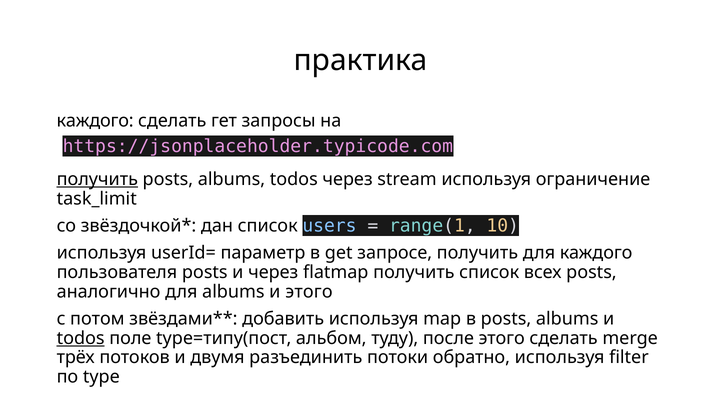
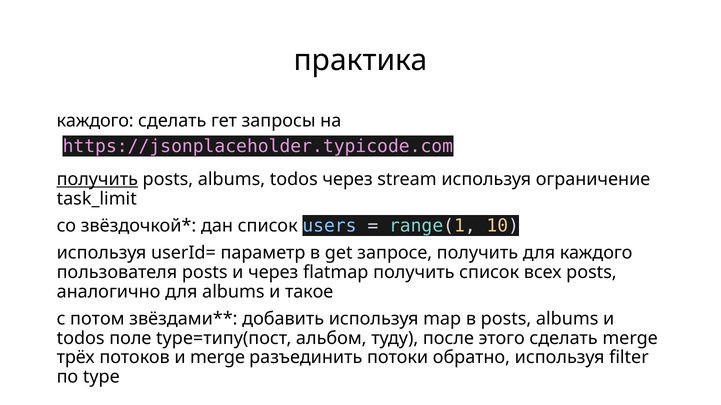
и этого: этого -> такое (309, 292)
todos underline: present -> none (81, 339)
и двумя: двумя -> merge (218, 358)
